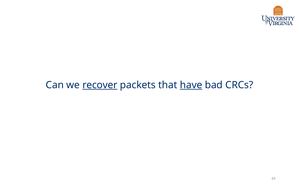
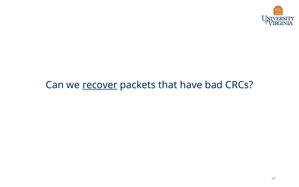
have underline: present -> none (191, 85)
